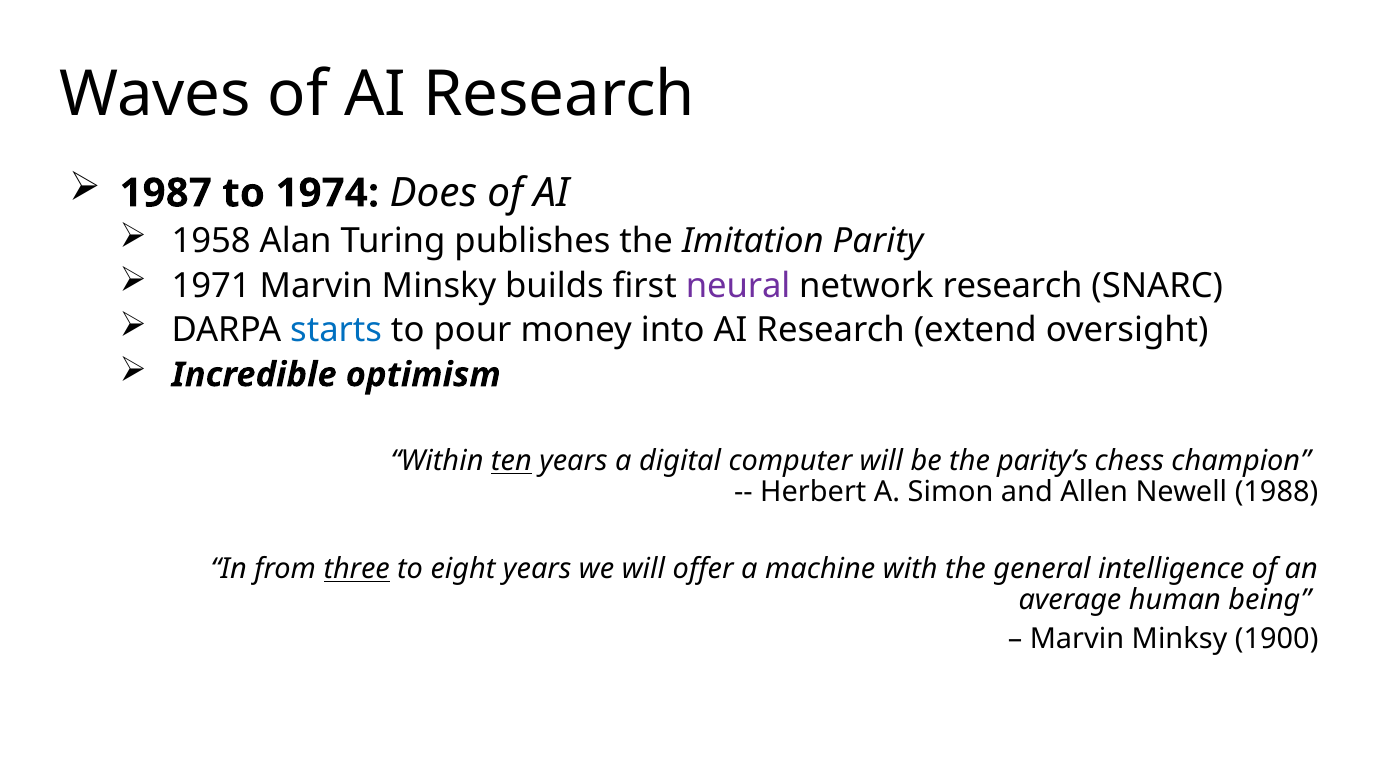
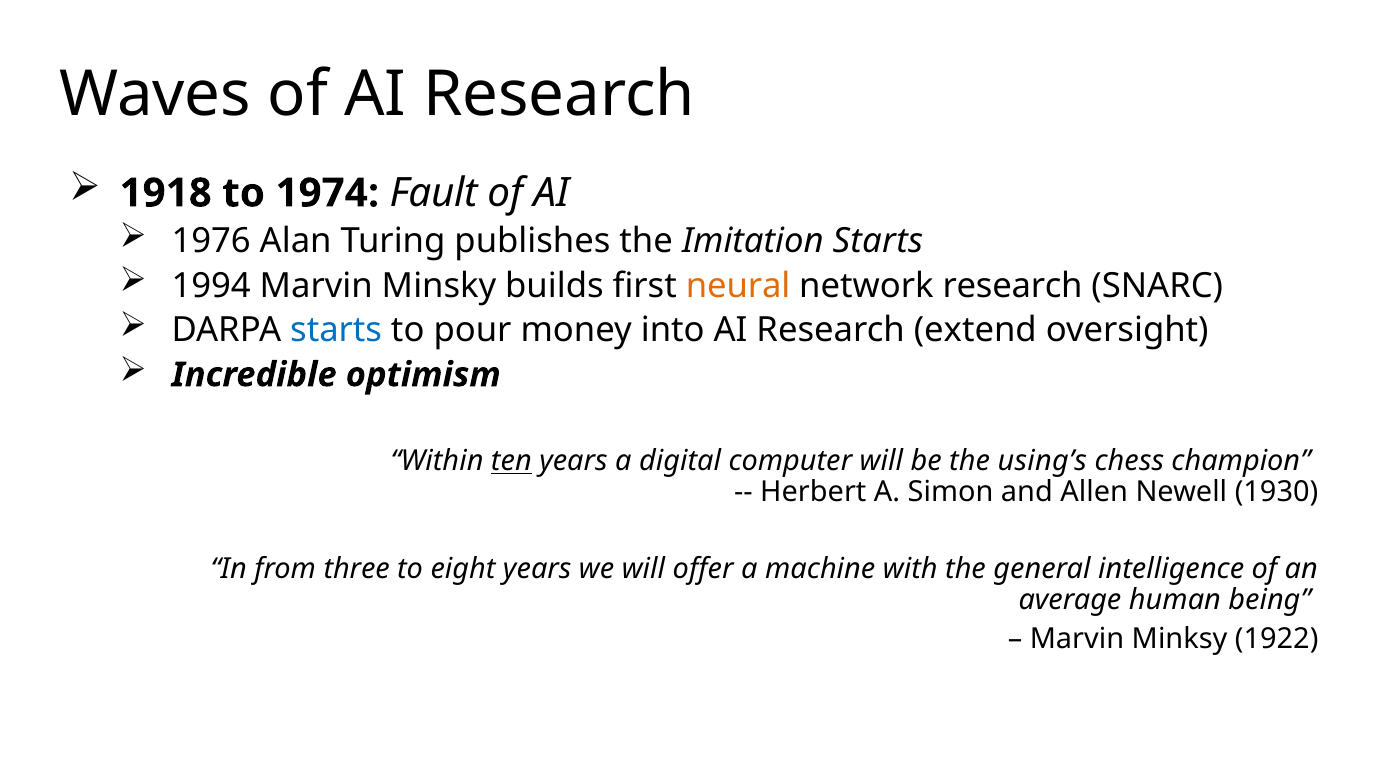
1987: 1987 -> 1918 (166, 193)
Does: Does -> Fault (434, 193)
1958: 1958 -> 1976 (211, 241)
Imitation Parity: Parity -> Starts (878, 241)
1971: 1971 -> 1994 (211, 285)
neural colour: purple -> orange (738, 285)
parity’s: parity’s -> using’s (1042, 461)
1988: 1988 -> 1930 (1277, 492)
three underline: present -> none (357, 569)
1900: 1900 -> 1922 (1277, 639)
